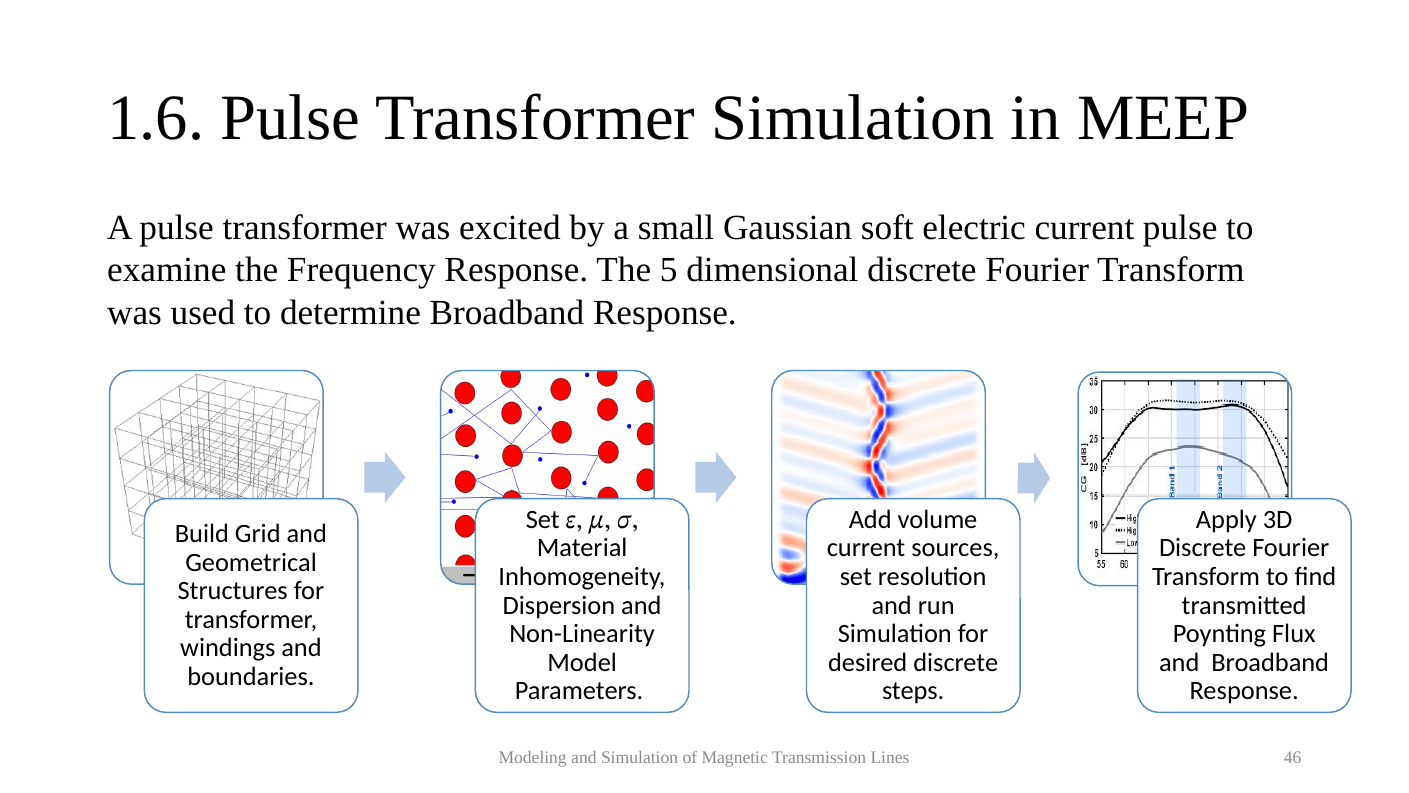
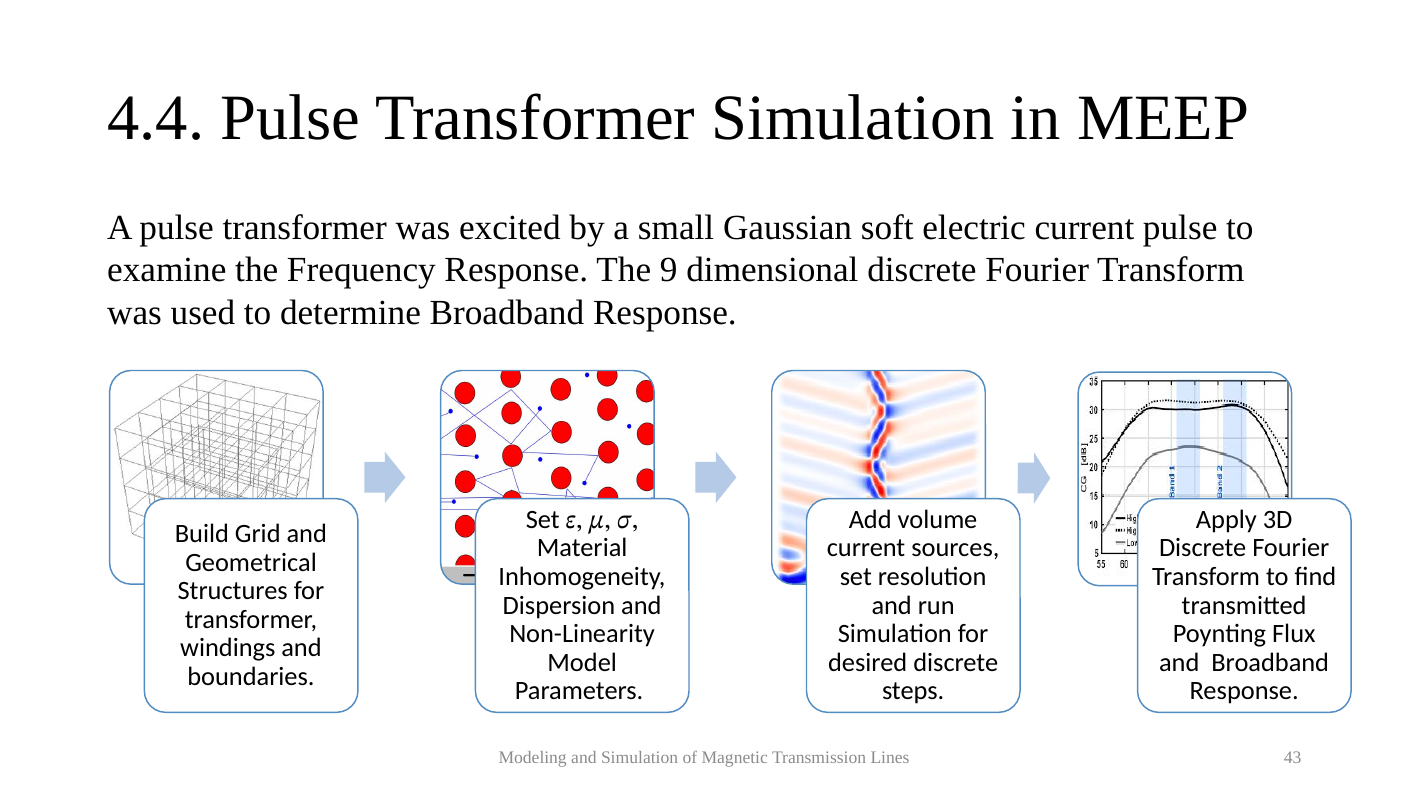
1.6: 1.6 -> 4.4 (156, 118)
5: 5 -> 9 (669, 270)
46: 46 -> 43 (1293, 757)
